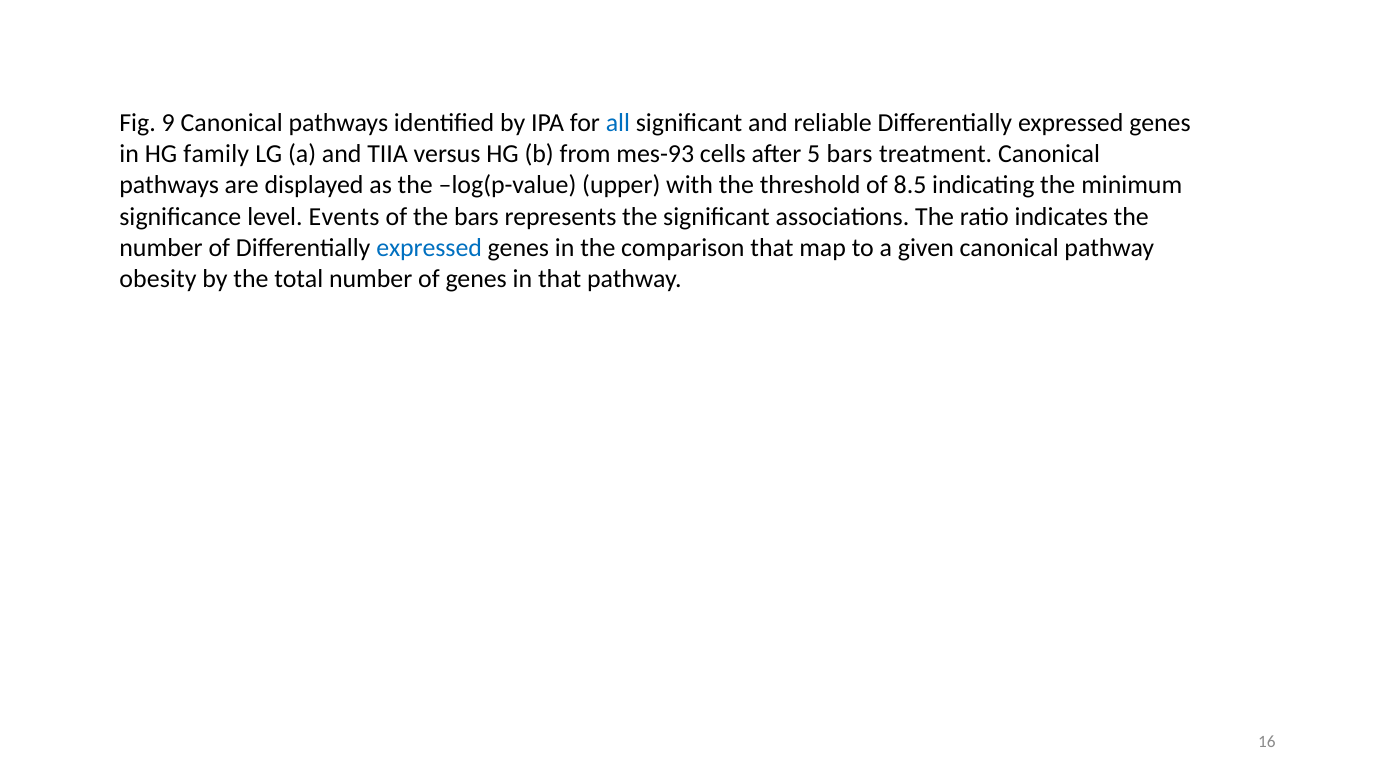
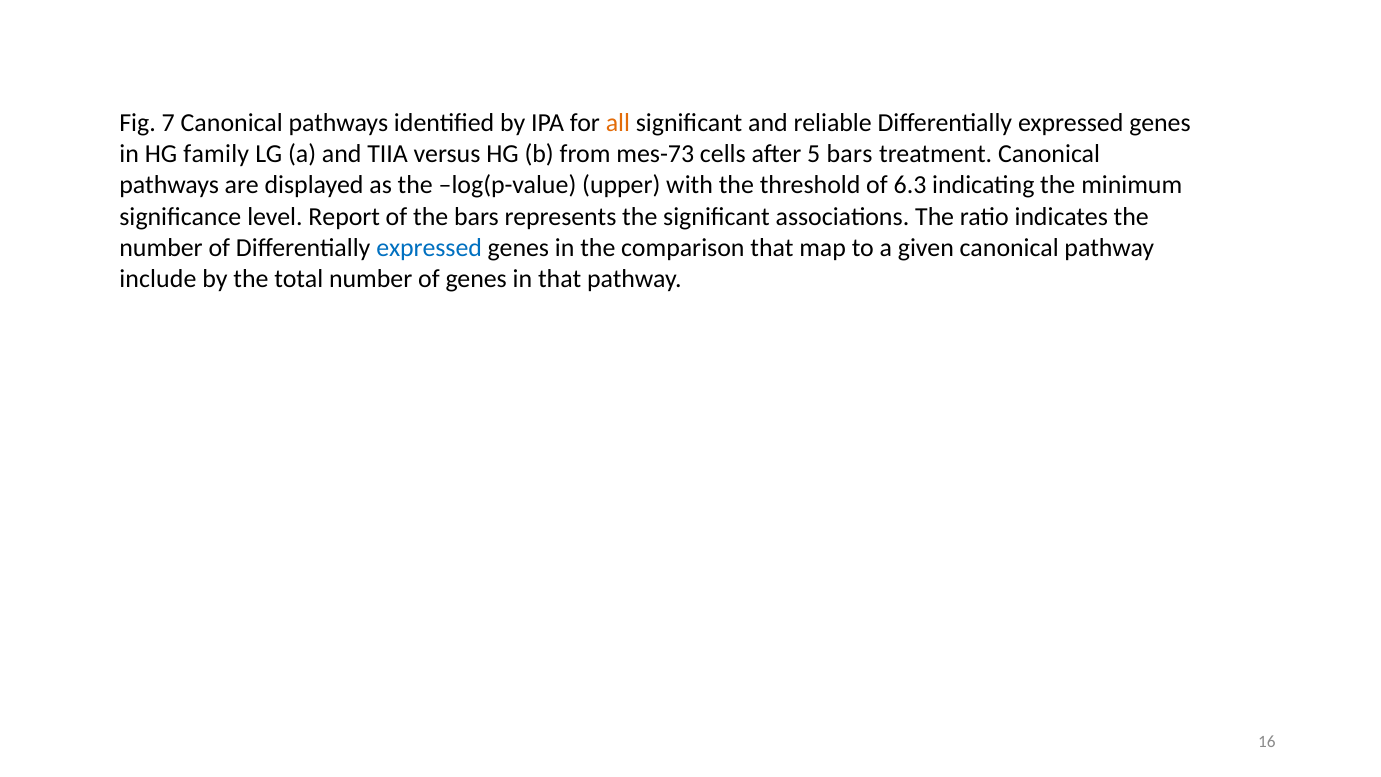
9: 9 -> 7 (168, 123)
all colour: blue -> orange (618, 123)
mes-93: mes-93 -> mes-73 (655, 154)
8.5: 8.5 -> 6.3 (910, 185)
Events: Events -> Report (344, 216)
obesity: obesity -> include (158, 279)
